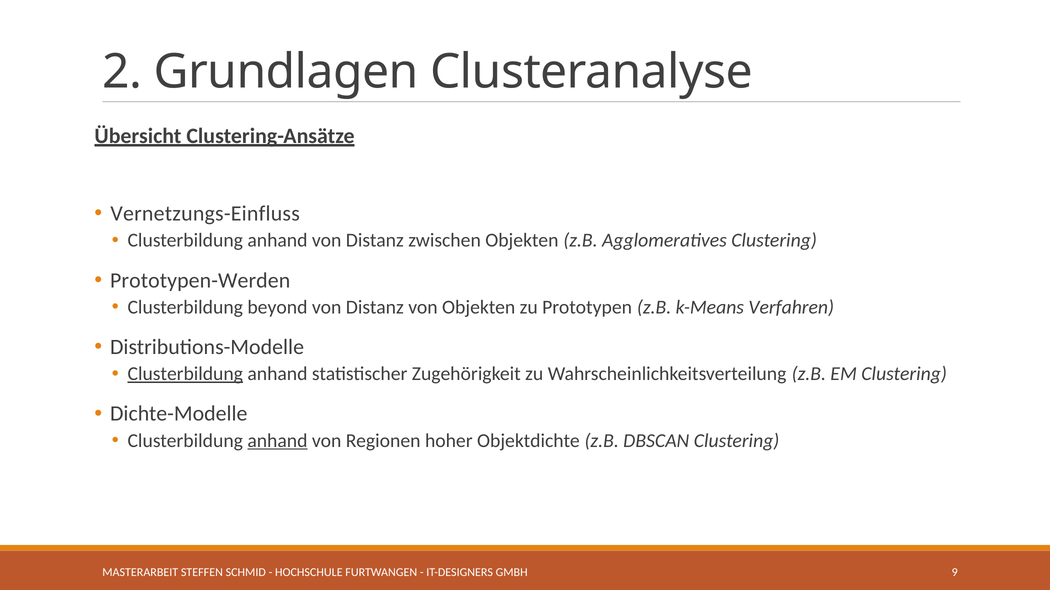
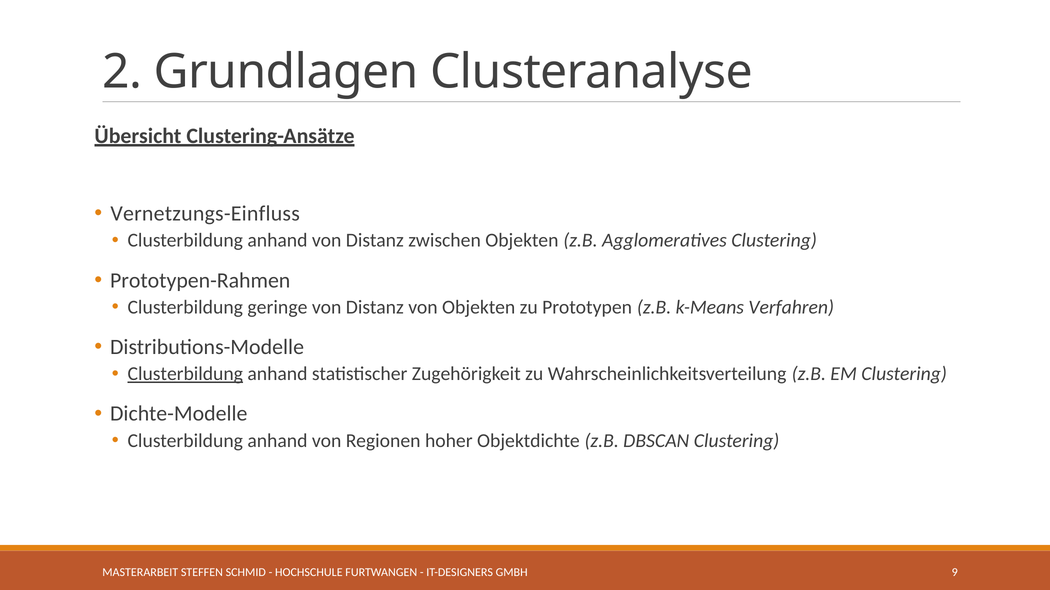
Prototypen-Werden: Prototypen-Werden -> Prototypen-Rahmen (200, 281)
beyond: beyond -> geringe (277, 307)
anhand underline: present -> none (277, 441)
